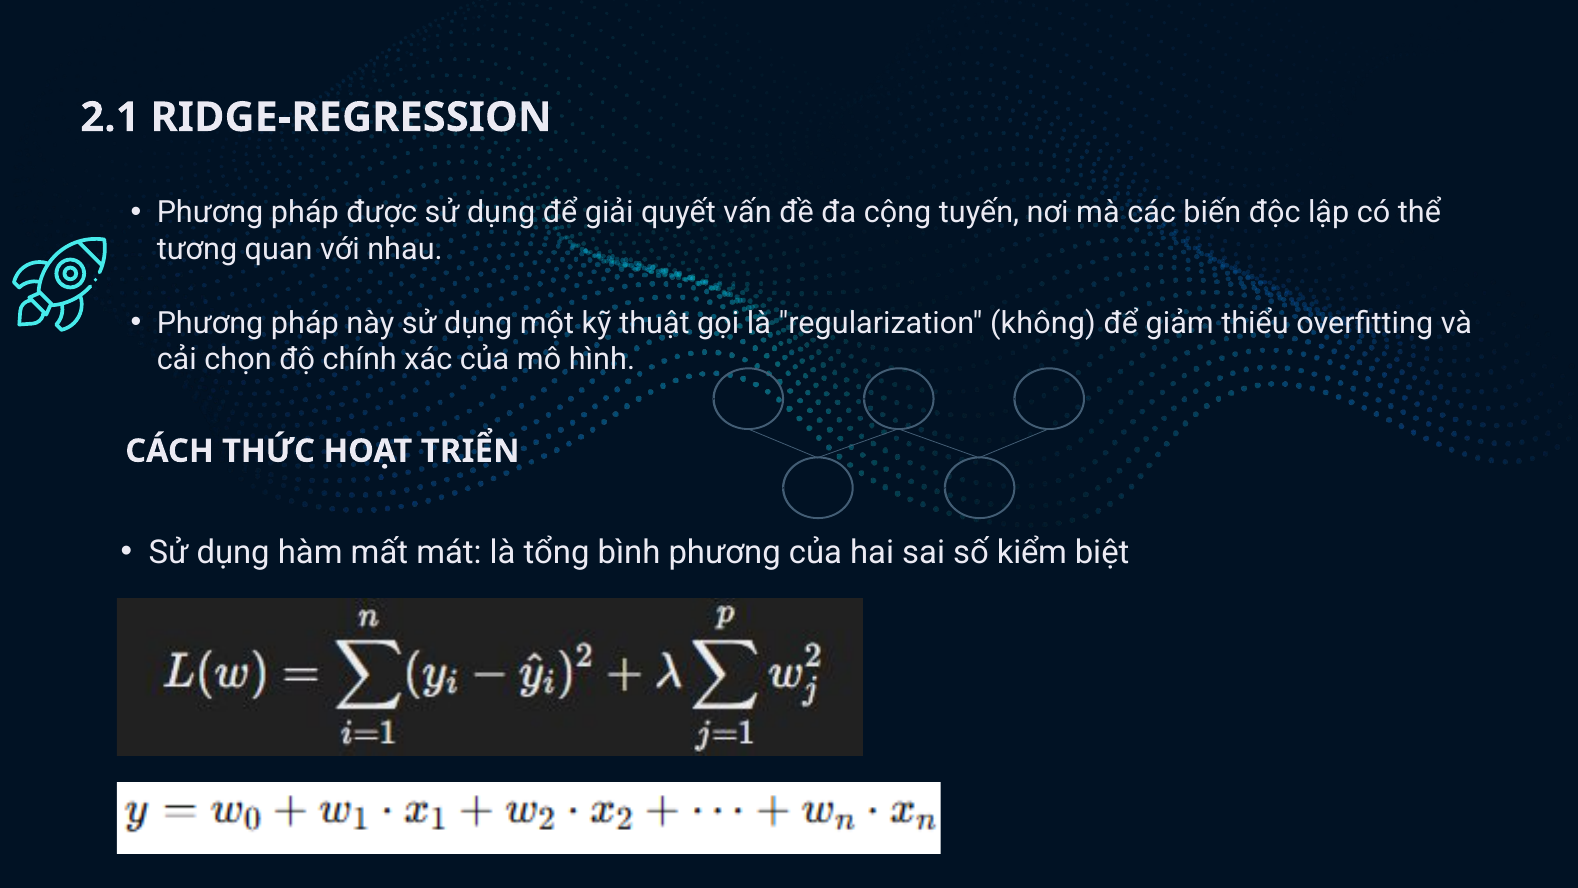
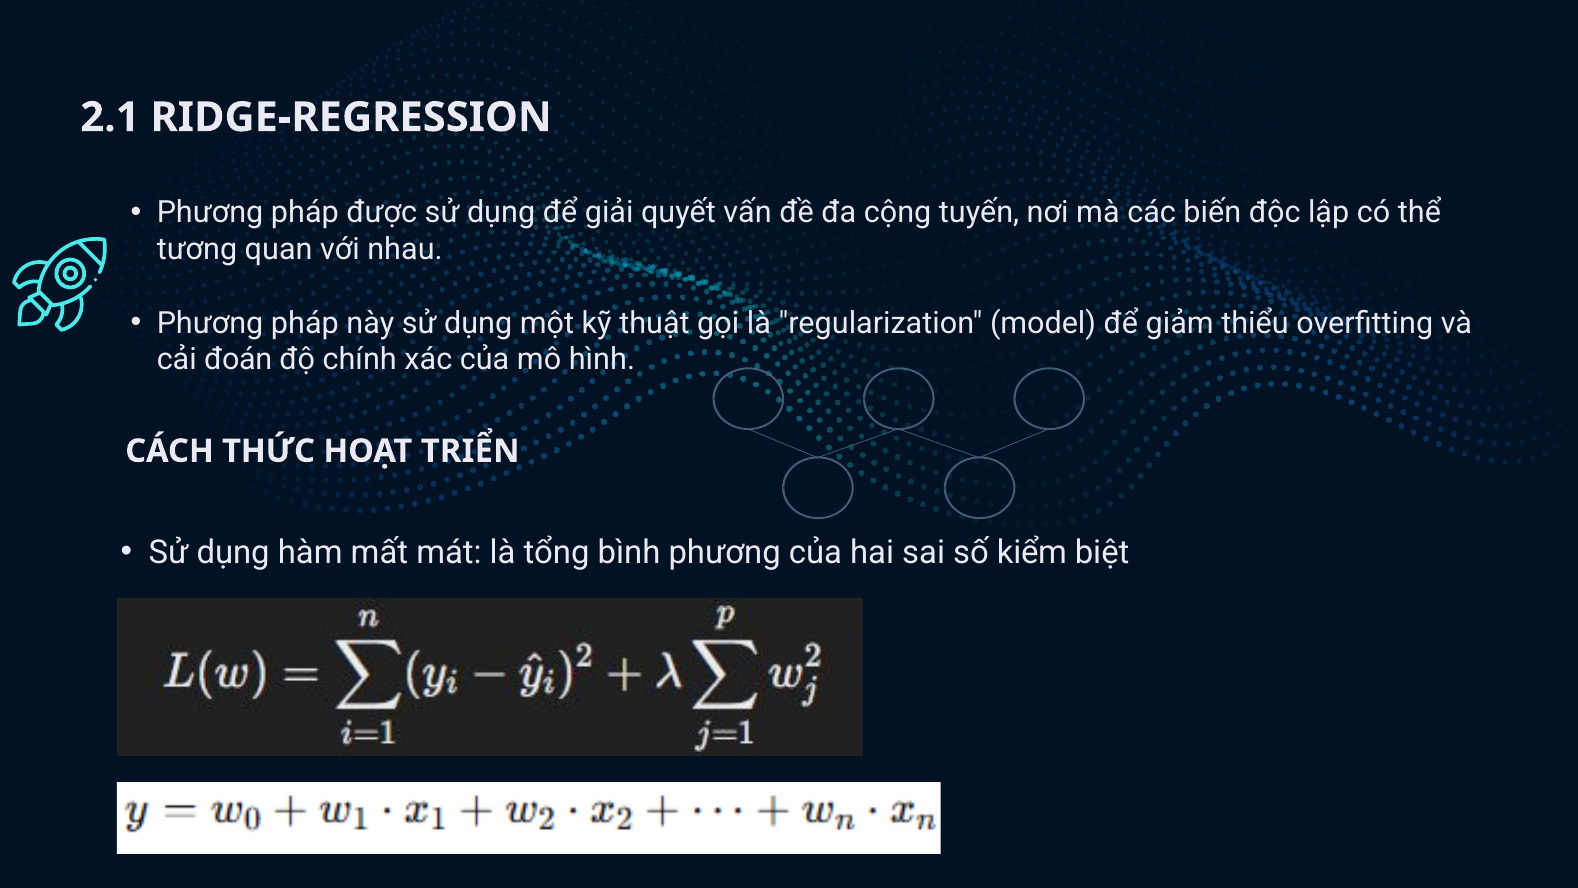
không: không -> model (1043, 323)
chọn: chọn -> đoán (238, 360)
